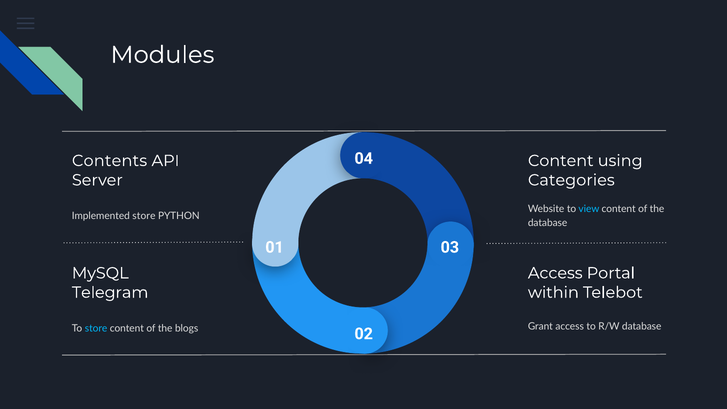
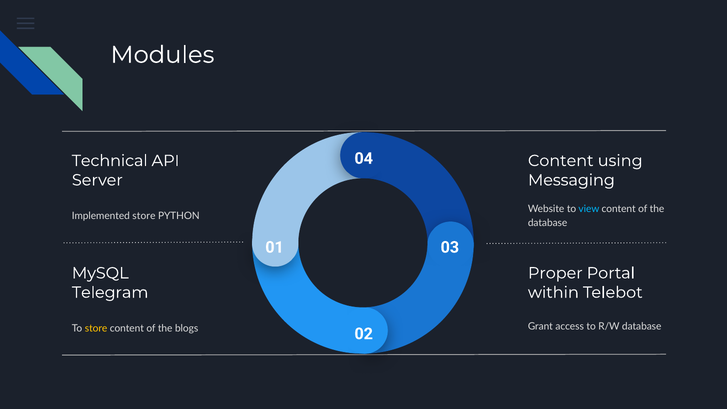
Contents: Contents -> Technical (110, 161)
Categories: Categories -> Messaging (571, 180)
Access: Access -> Proper (555, 273)
store colour: light blue -> yellow (96, 328)
